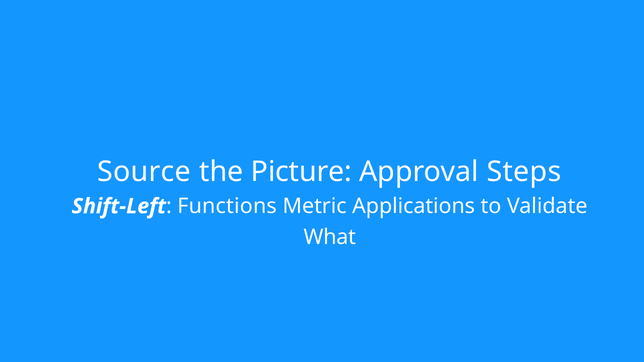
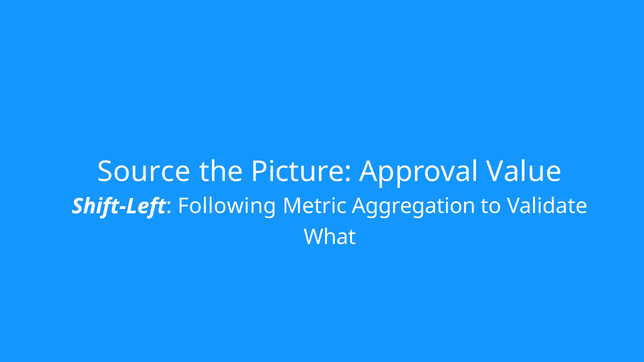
Steps: Steps -> Value (524, 172)
Functions: Functions -> Following (227, 206)
Applications: Applications -> Aggregation (414, 206)
